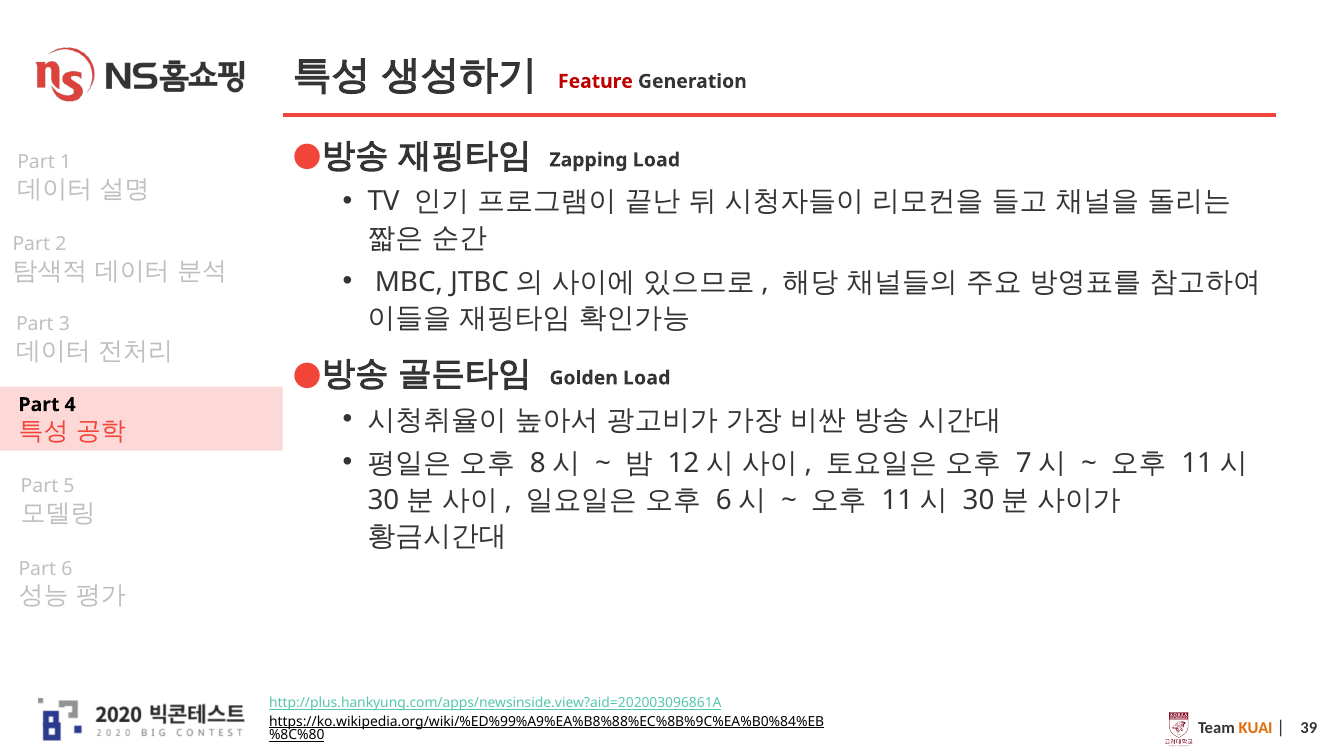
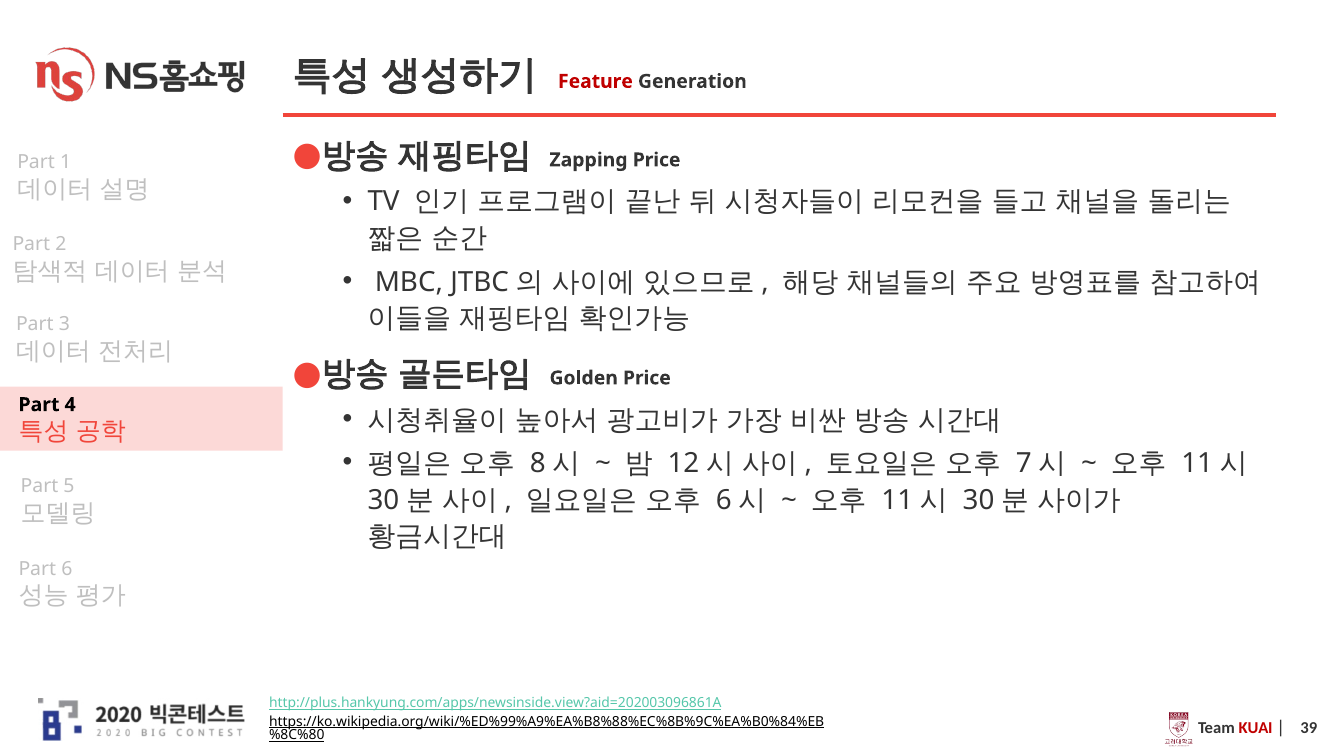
Zapping Load: Load -> Price (657, 160)
Golden Load: Load -> Price (647, 378)
KUAI colour: orange -> red (1256, 728)
